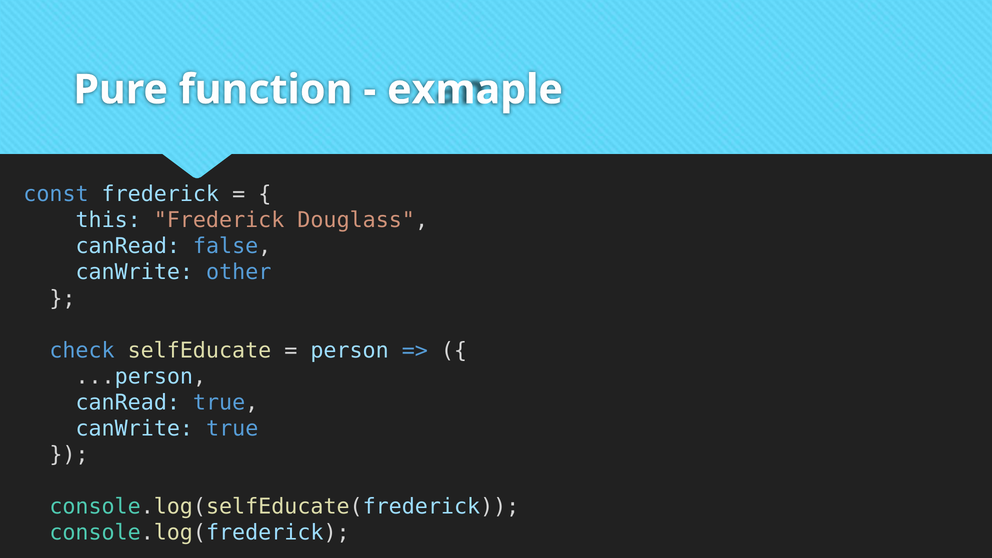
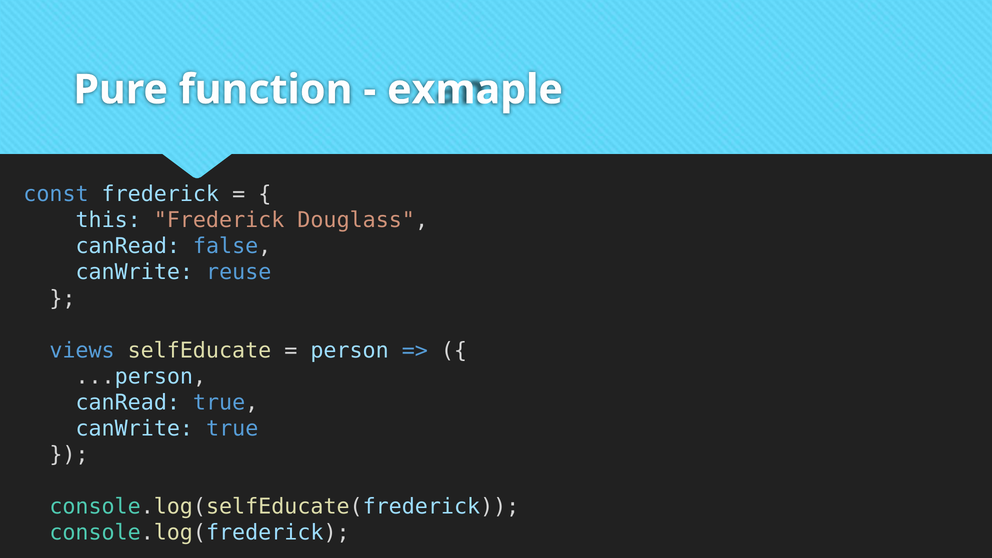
other: other -> reuse (239, 272)
check: check -> views (82, 350)
